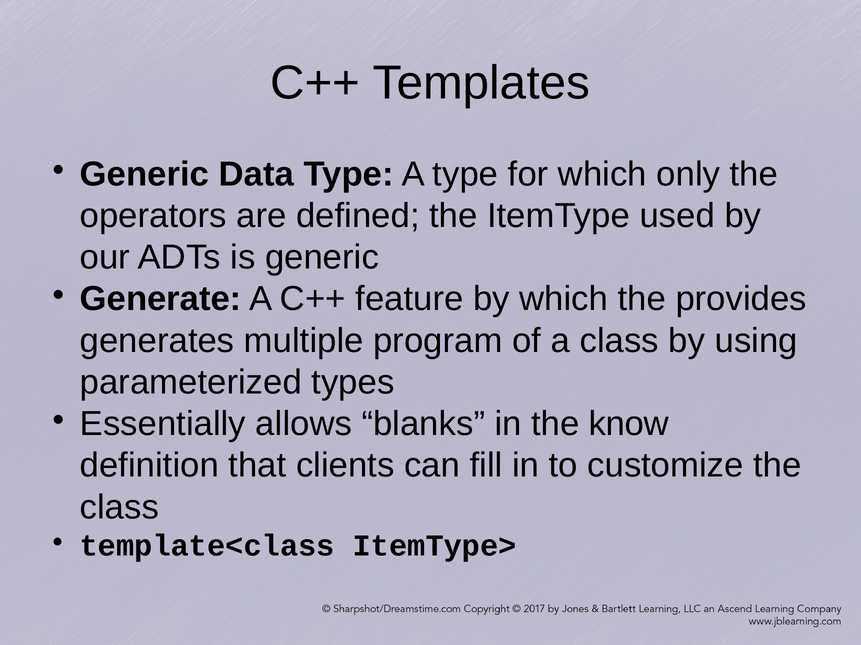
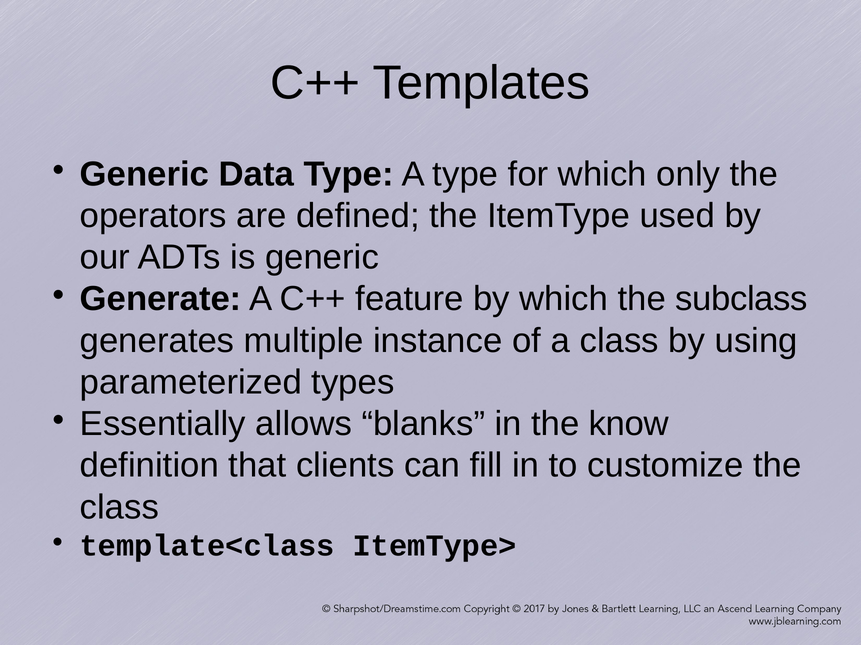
provides: provides -> subclass (741, 299)
program: program -> instance (438, 341)
